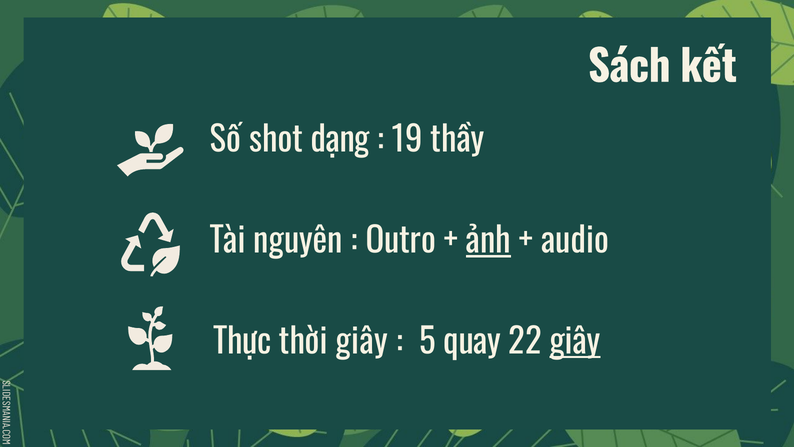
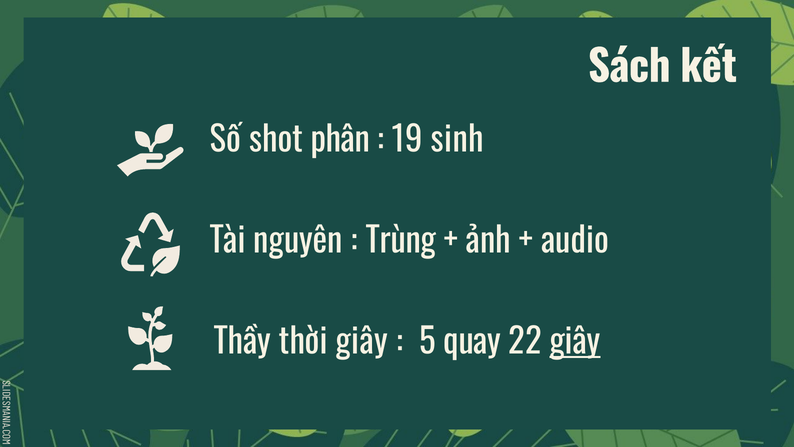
dạng: dạng -> phân (340, 140)
thầy: thầy -> sinh (457, 140)
Outro: Outro -> Trùng (401, 241)
ảnh underline: present -> none (488, 241)
Thực: Thực -> Thầy (242, 342)
